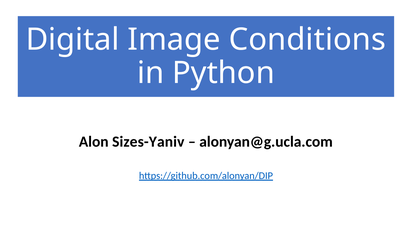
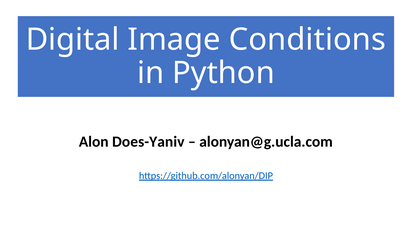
Sizes-Yaniv: Sizes-Yaniv -> Does-Yaniv (148, 142)
